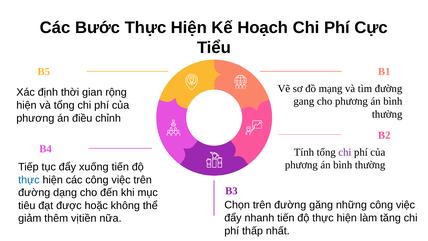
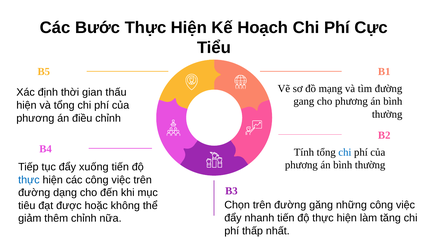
rộng: rộng -> thấu (116, 92)
chi colour: purple -> blue (345, 152)
thêm vịtiền: vịtiền -> chỉnh (84, 218)
